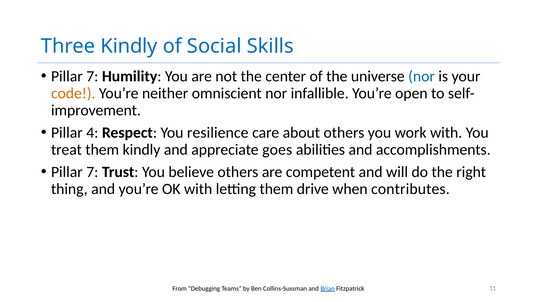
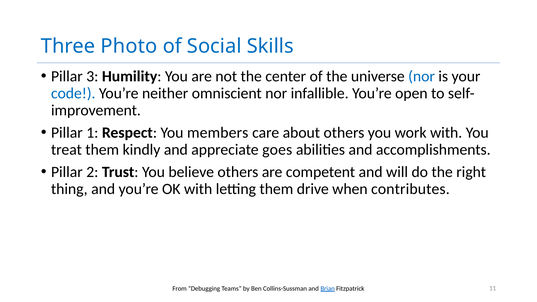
Three Kindly: Kindly -> Photo (129, 46)
7: 7 -> 3 (92, 76)
code colour: orange -> blue (73, 93)
4: 4 -> 1 (92, 133)
resilience: resilience -> members (218, 133)
7: 7 -> 2 (92, 172)
